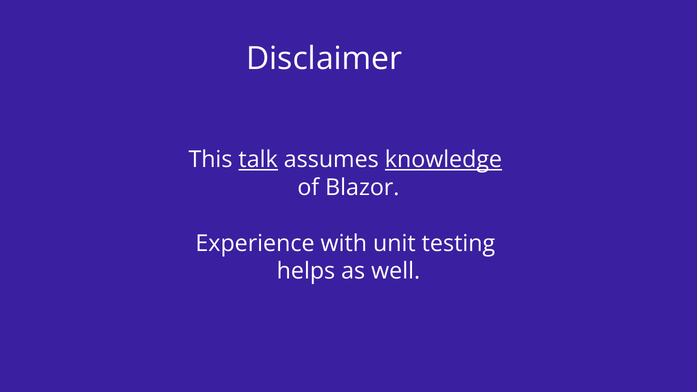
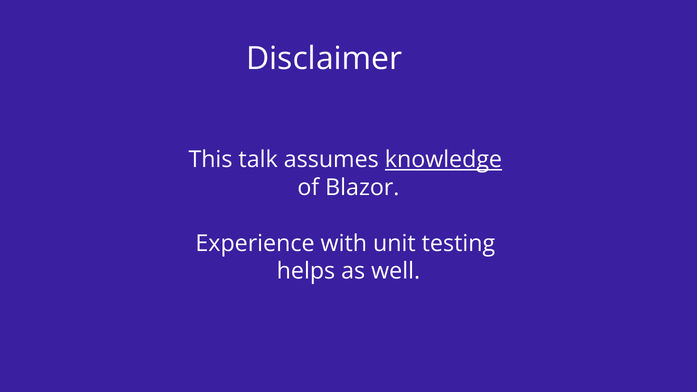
talk underline: present -> none (258, 160)
